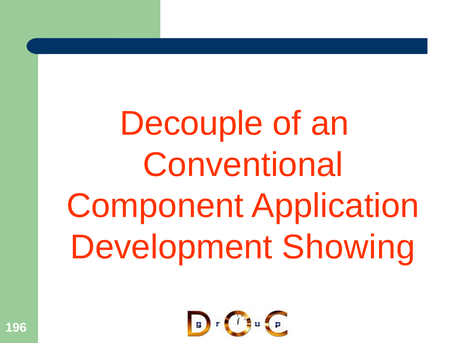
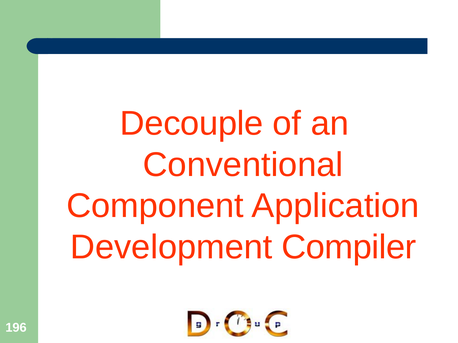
Showing: Showing -> Compiler (349, 247)
